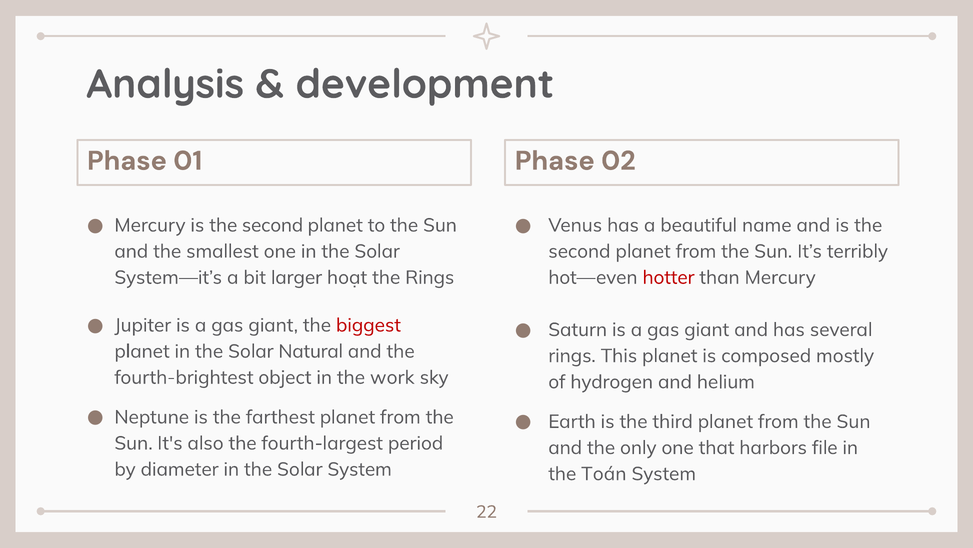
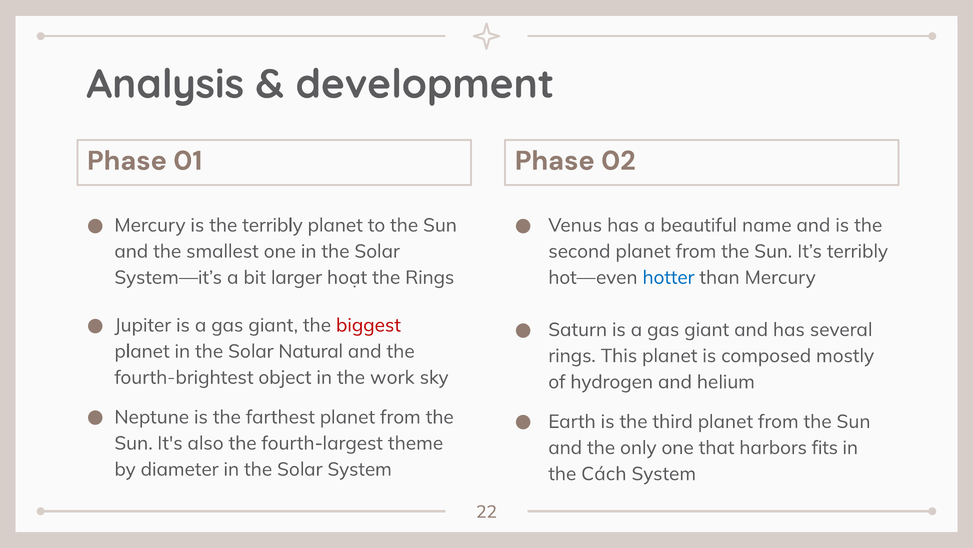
Mercury is the second: second -> terribly (272, 225)
hotter colour: red -> blue (669, 277)
period: period -> theme (416, 443)
file: file -> fits (825, 447)
Toán: Toán -> Cách (604, 473)
